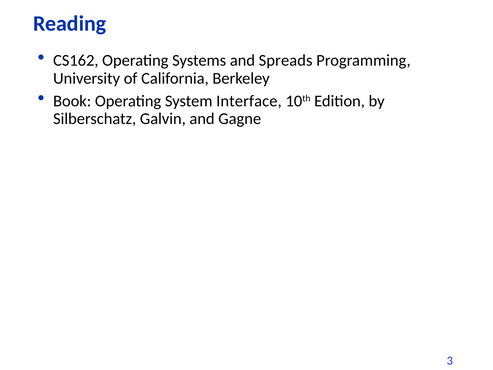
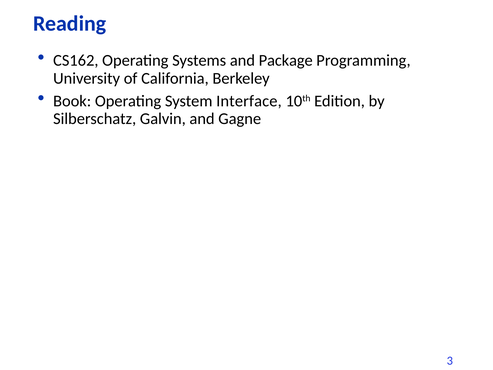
Spreads: Spreads -> Package (286, 60)
